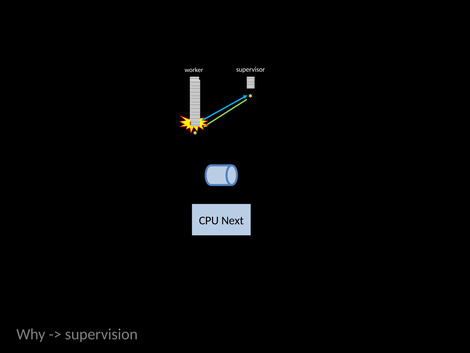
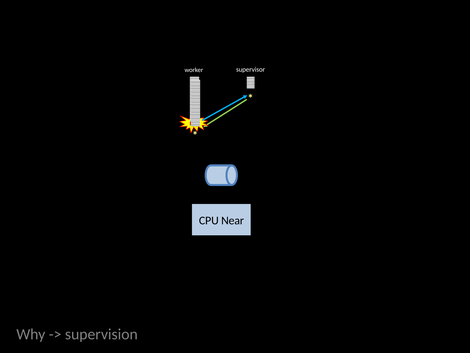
Next: Next -> Near (233, 220)
